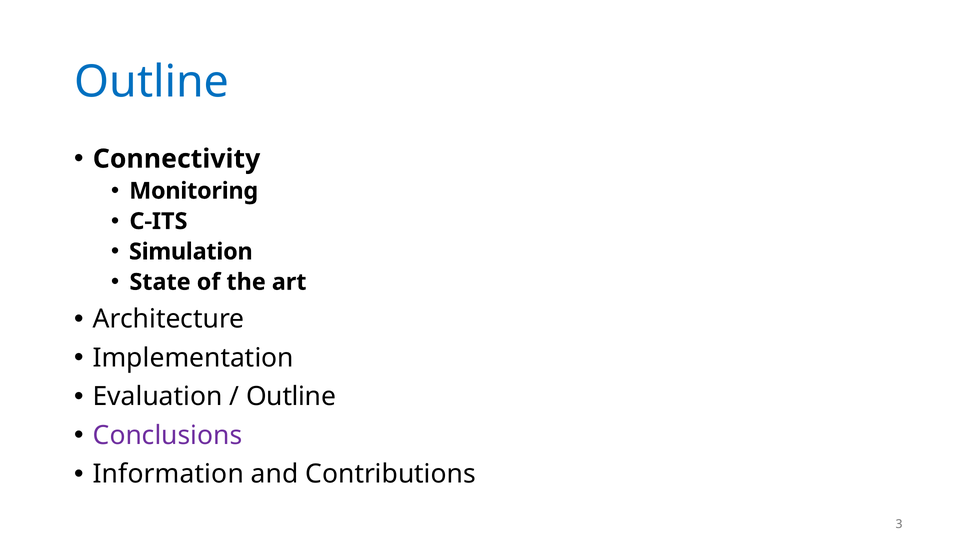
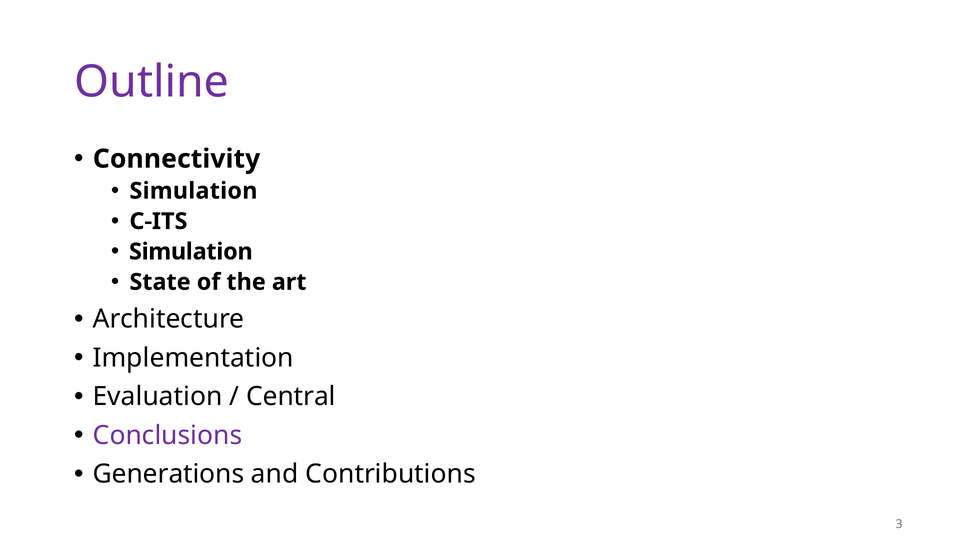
Outline colour: blue -> purple (152, 82)
Monitoring: Monitoring -> Simulation (193, 191)
Outline: Outline -> Central (291, 396)
Information: Information -> Generations (169, 474)
